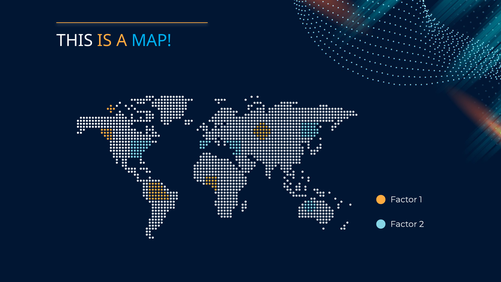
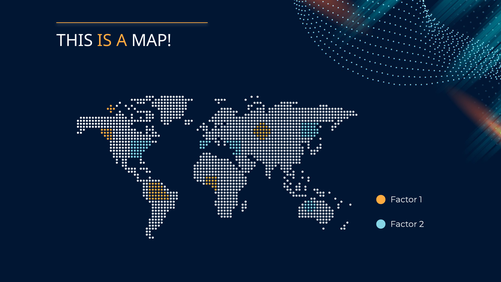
MAP colour: light blue -> white (152, 41)
